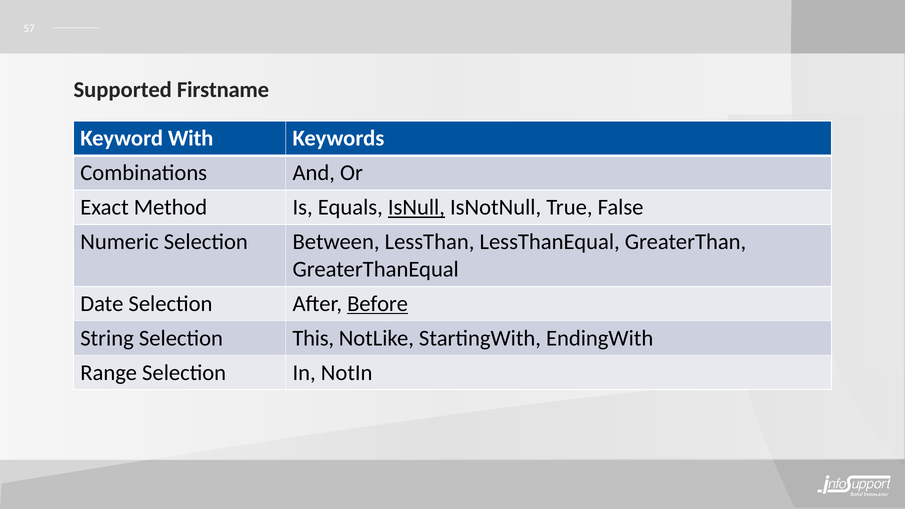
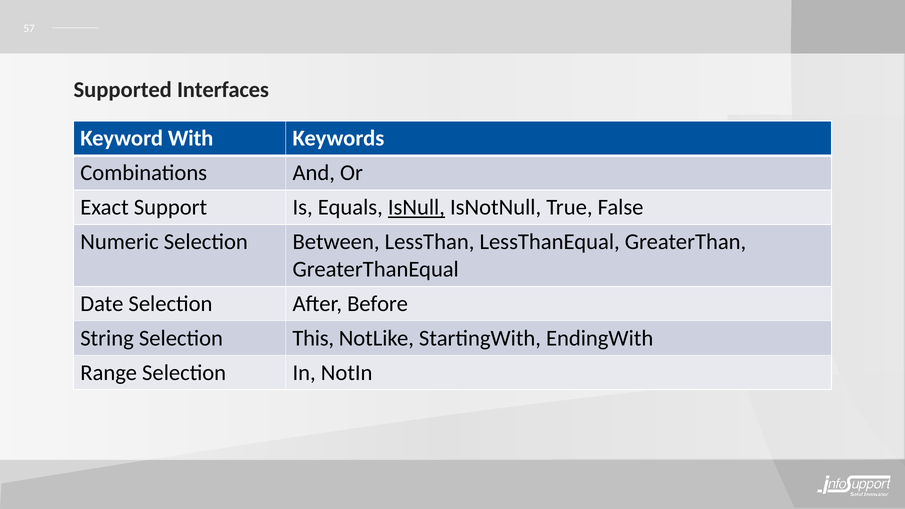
Firstname: Firstname -> Interfaces (223, 90)
Method: Method -> Support (170, 207)
Before underline: present -> none (378, 304)
